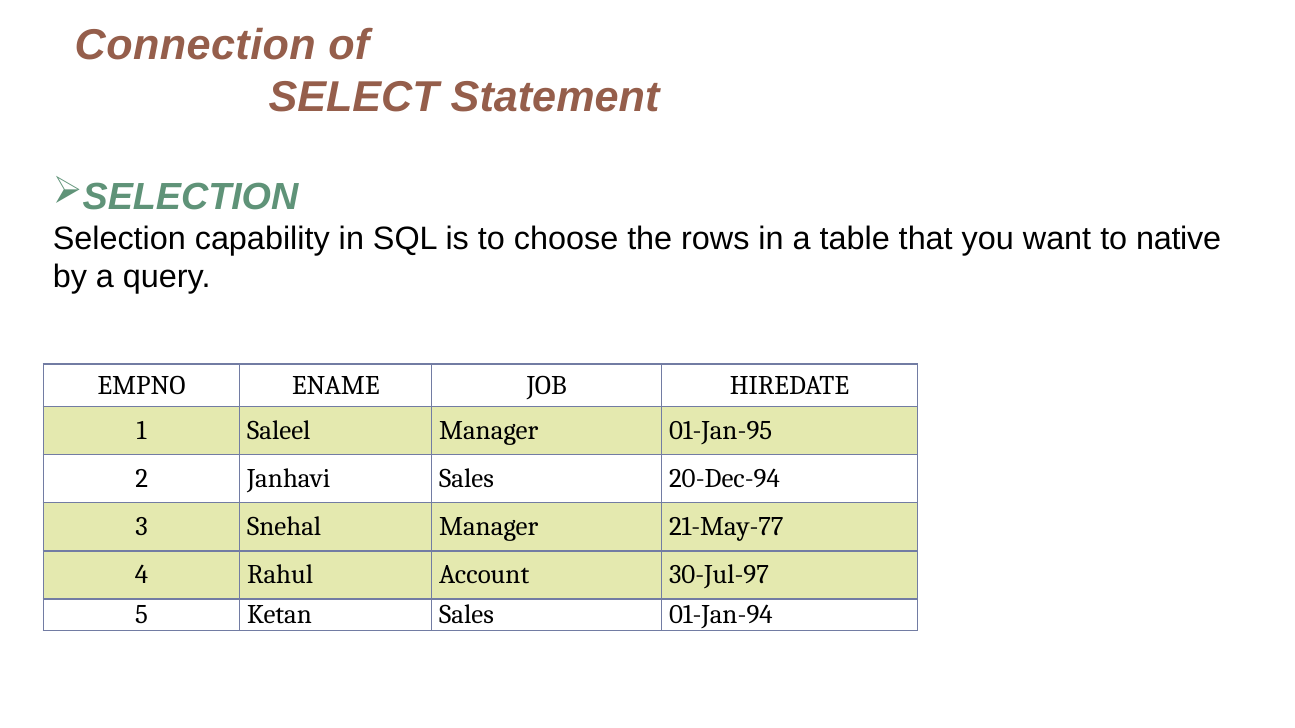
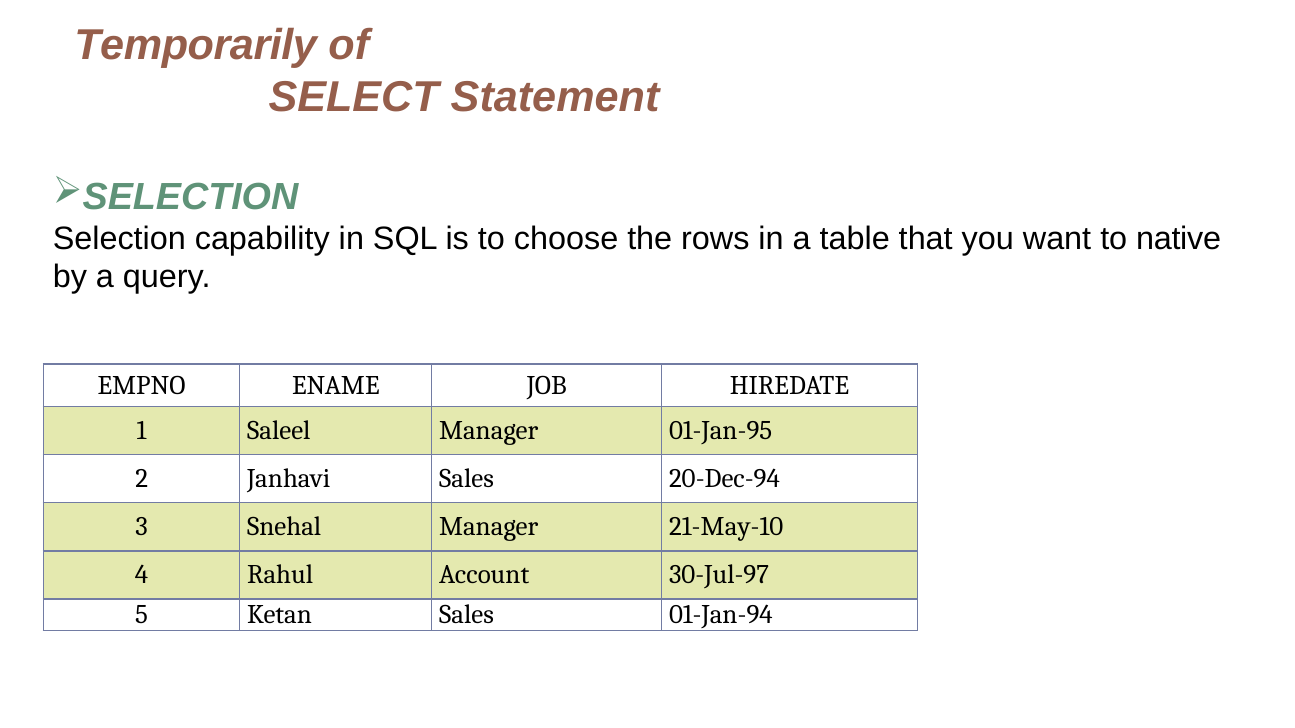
Connection: Connection -> Temporarily (196, 45)
21-May-77: 21-May-77 -> 21-May-10 (726, 527)
